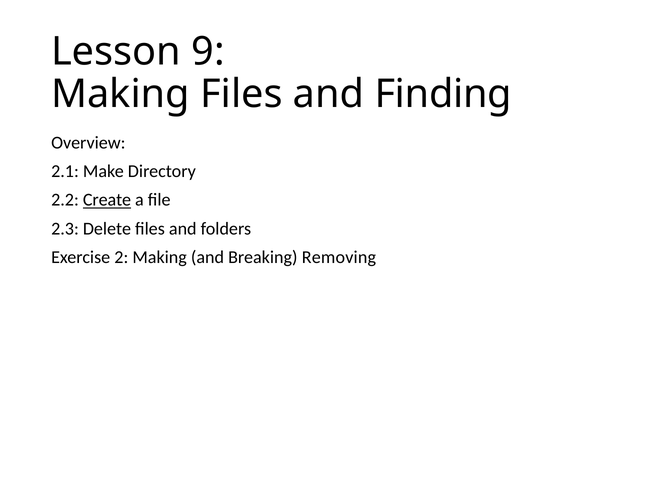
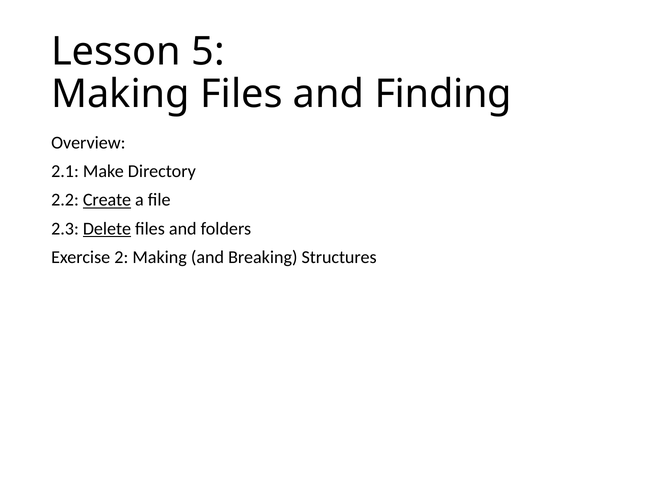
9: 9 -> 5 (208, 51)
Delete underline: none -> present (107, 228)
Removing: Removing -> Structures (339, 257)
